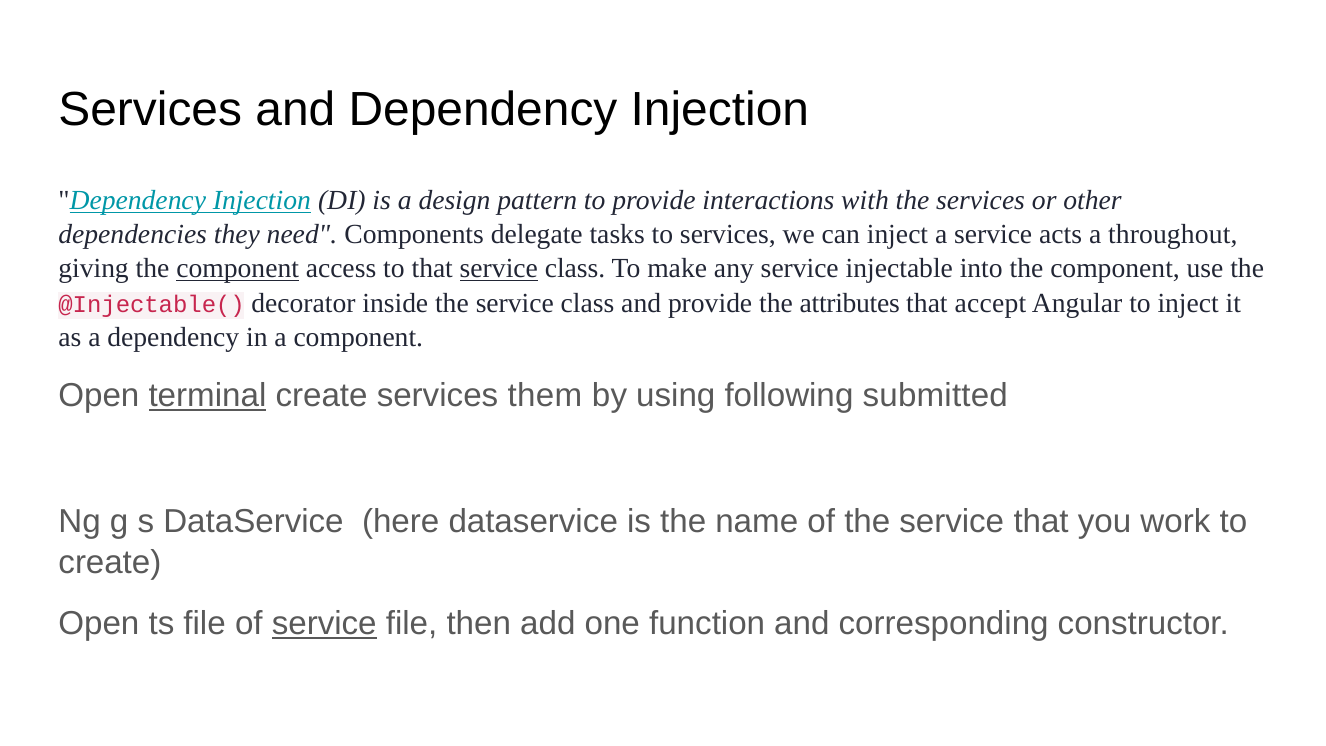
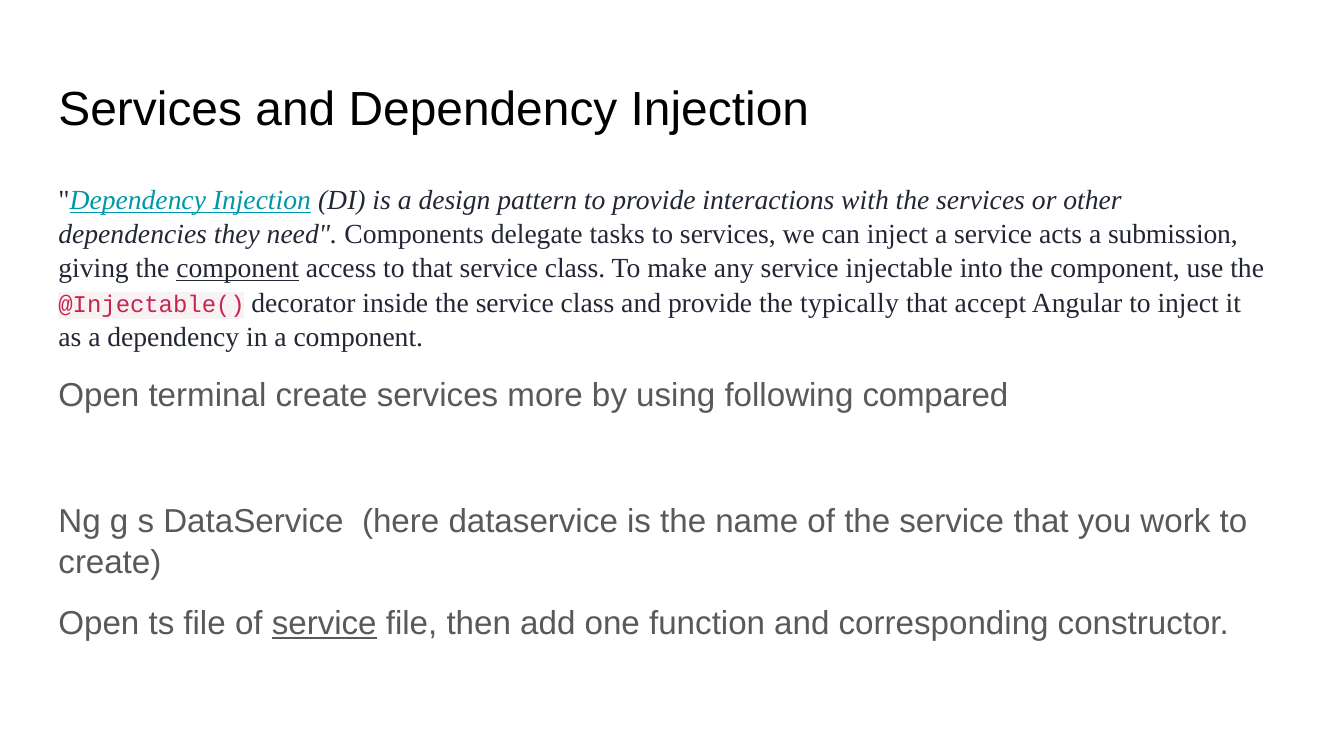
throughout: throughout -> submission (1173, 234)
service underline: present -> none (499, 269)
attributes: attributes -> typically (849, 303)
terminal underline: present -> none (207, 395)
them: them -> more (545, 395)
submitted: submitted -> compared (935, 395)
